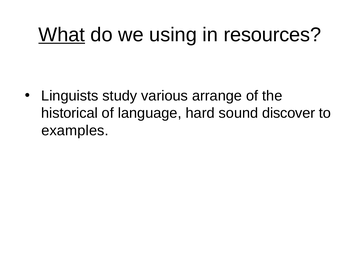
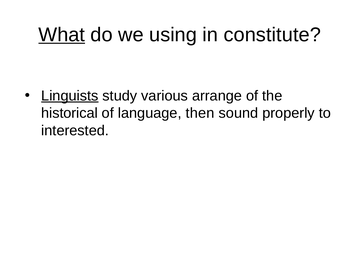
resources: resources -> constitute (272, 35)
Linguists underline: none -> present (70, 96)
hard: hard -> then (200, 113)
discover: discover -> properly (289, 113)
examples: examples -> interested (75, 131)
